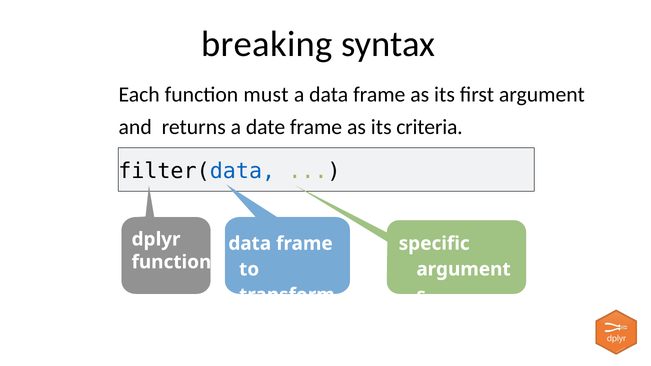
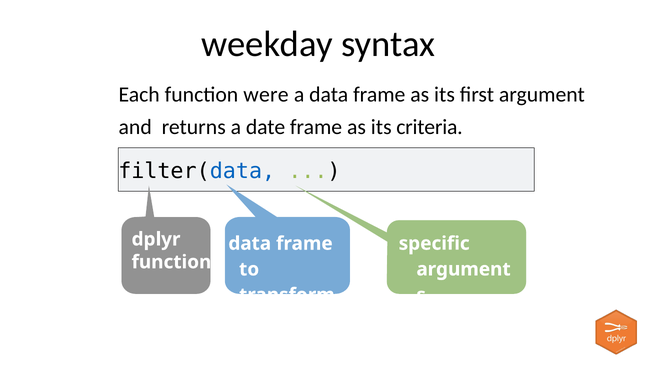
breaking: breaking -> weekday (267, 44)
must: must -> were (266, 95)
